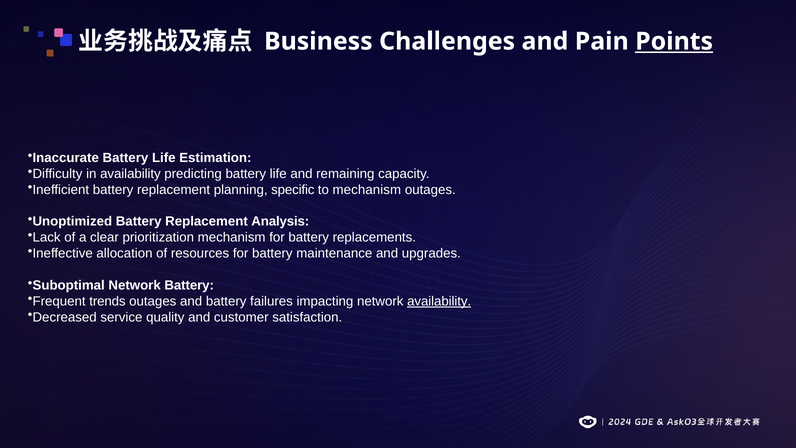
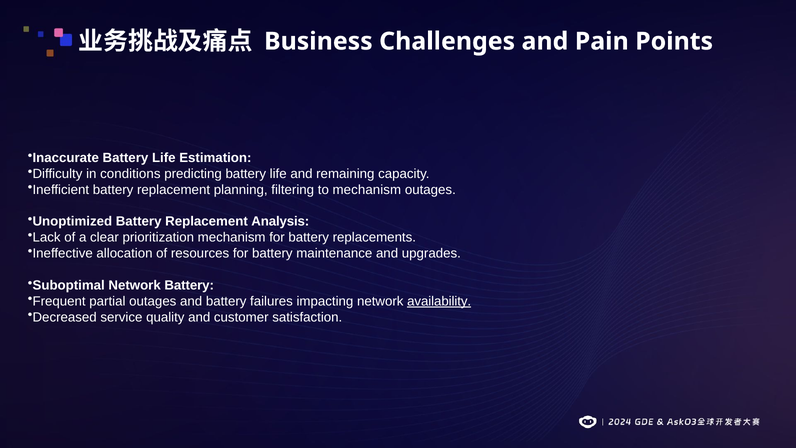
Points underline: present -> none (674, 41)
in availability: availability -> conditions (130, 174)
specific: specific -> filtering (293, 190)
trends: trends -> partial (107, 301)
